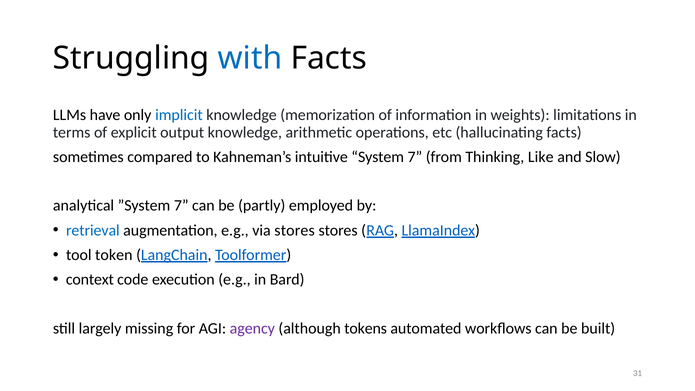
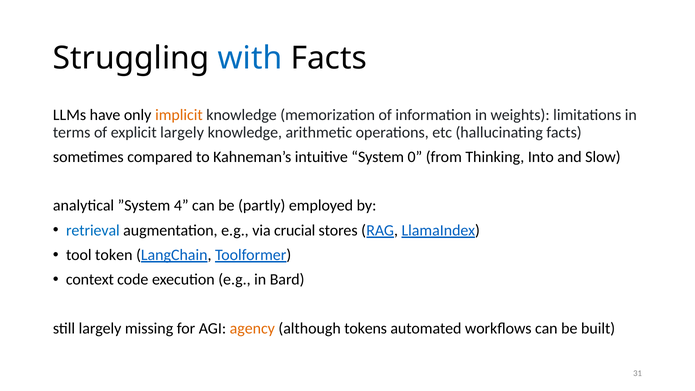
implicit colour: blue -> orange (179, 115)
explicit output: output -> largely (182, 132)
System 7: 7 -> 0 (415, 157)
Like: Like -> Into (541, 157)
”System 7: 7 -> 4 (181, 206)
via stores: stores -> crucial (295, 230)
agency colour: purple -> orange (252, 328)
